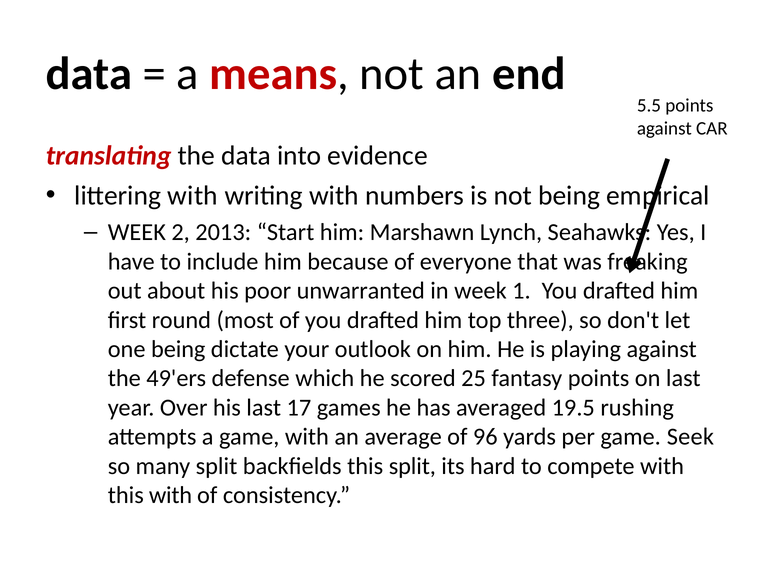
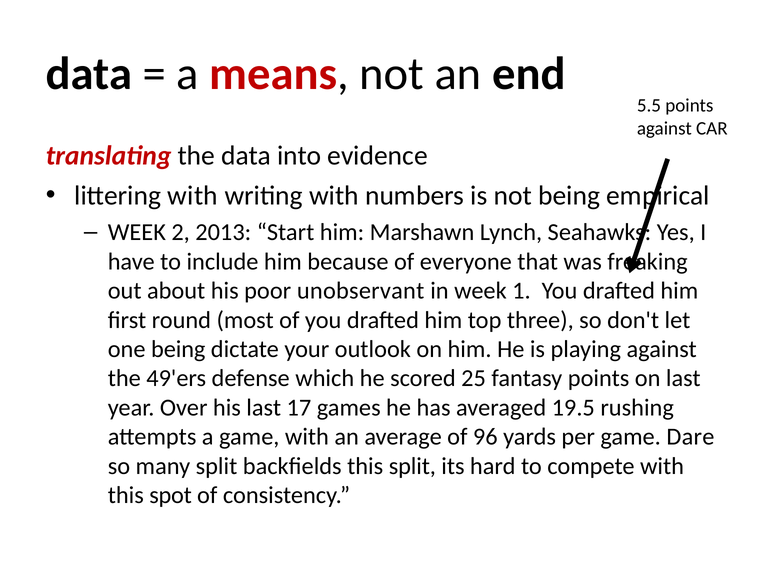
unwarranted: unwarranted -> unobservant (361, 291)
Seek: Seek -> Dare (690, 437)
this with: with -> spot (171, 496)
